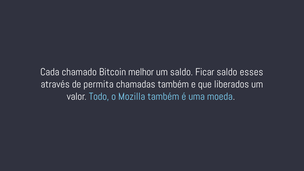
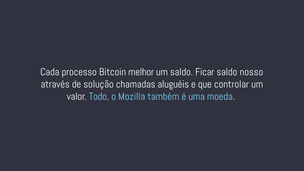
chamado: chamado -> processo (79, 72)
esses: esses -> nosso (251, 72)
permita: permita -> solução (99, 84)
chamadas também: também -> aluguéis (173, 84)
liberados: liberados -> controlar (232, 84)
